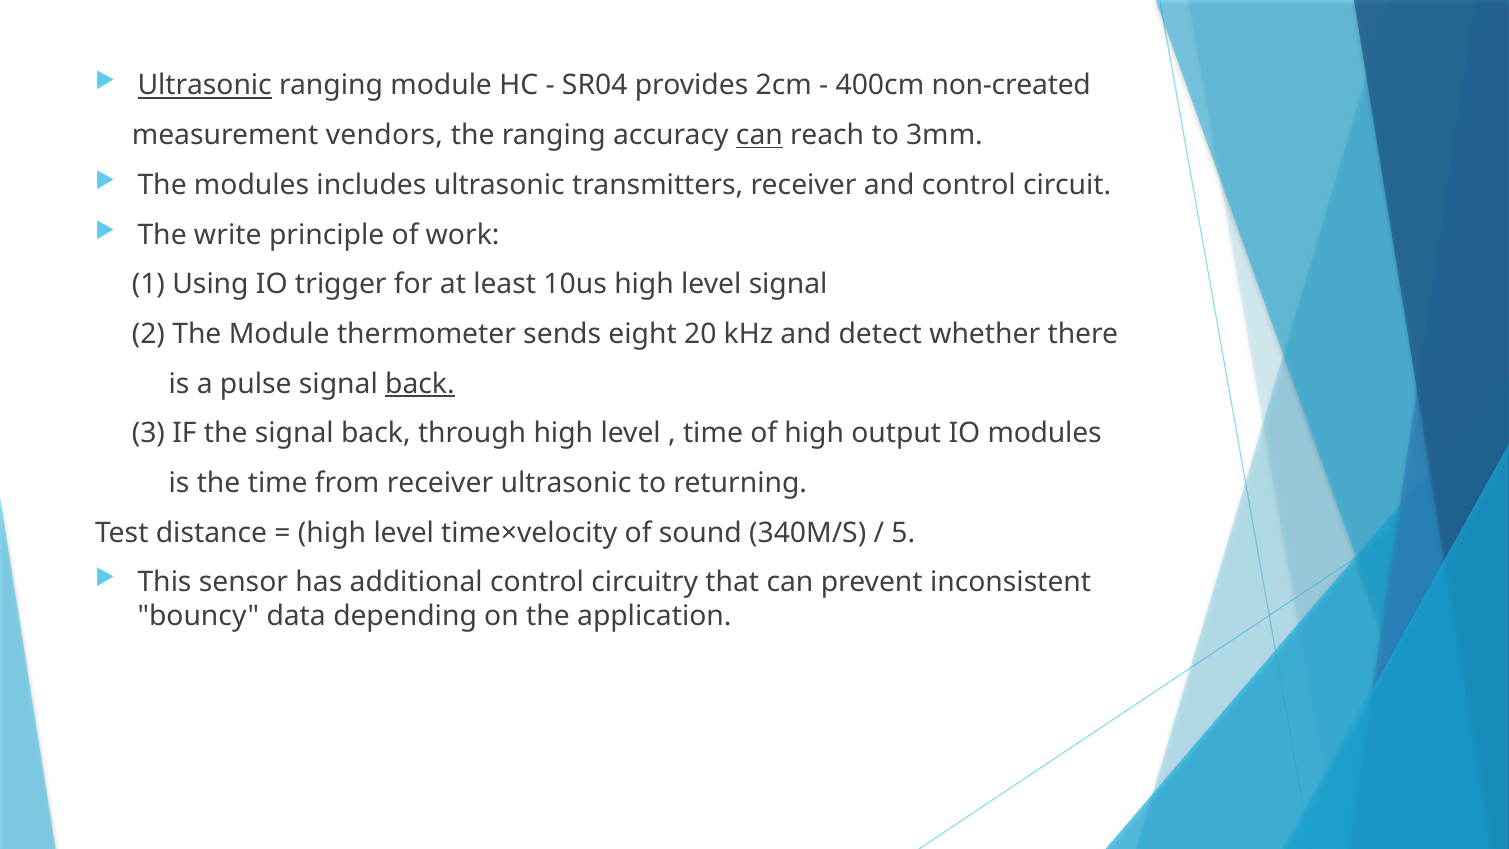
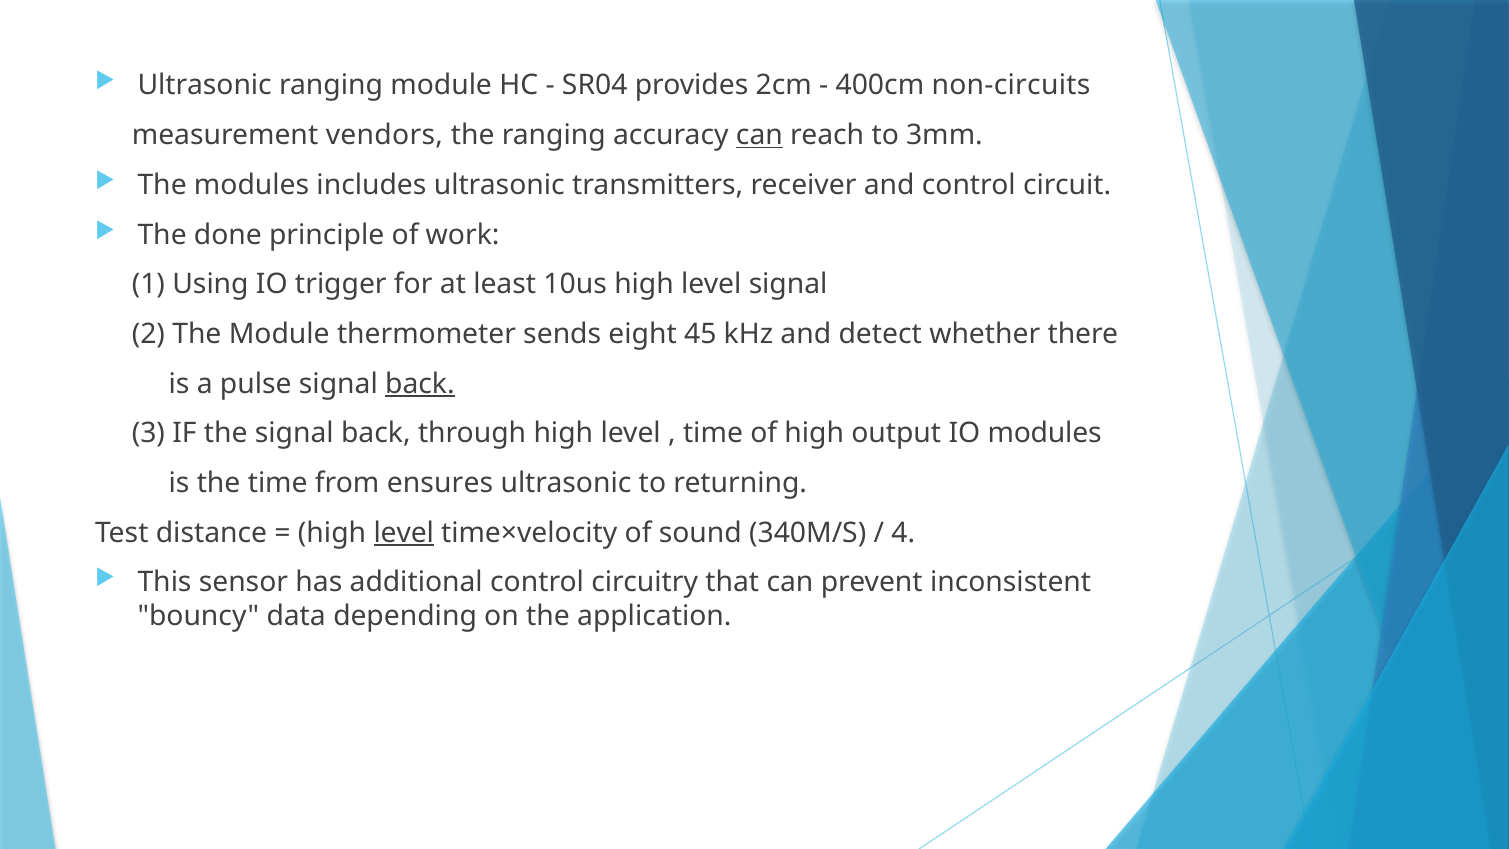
Ultrasonic underline: present -> none (205, 86)
non-created: non-created -> non-circuits (1011, 86)
write: write -> done (228, 235)
20: 20 -> 45 (700, 334)
from receiver: receiver -> ensures (440, 483)
level underline: none -> present (404, 533)
5: 5 -> 4 (903, 533)
